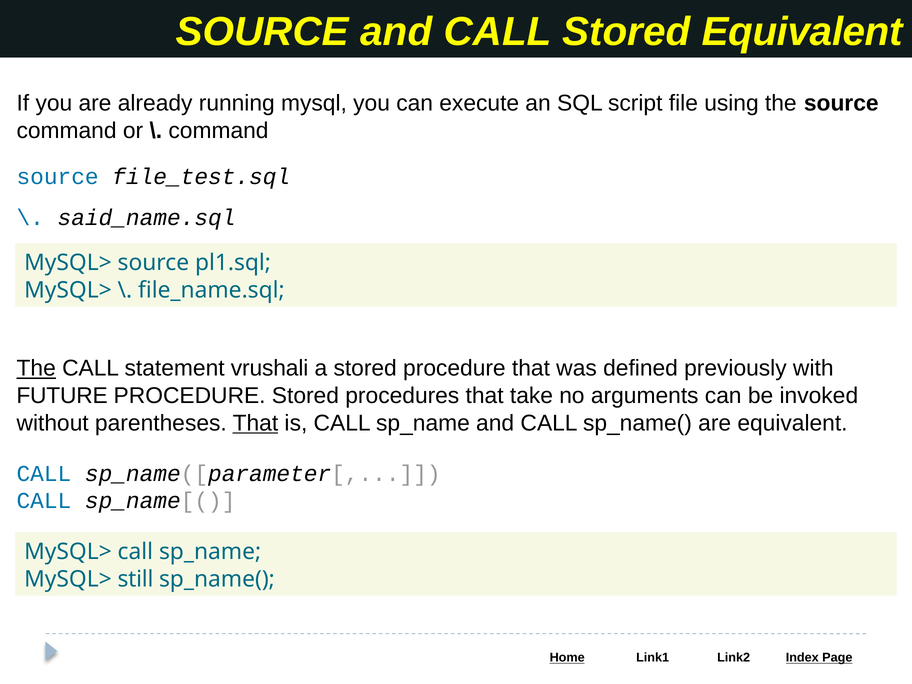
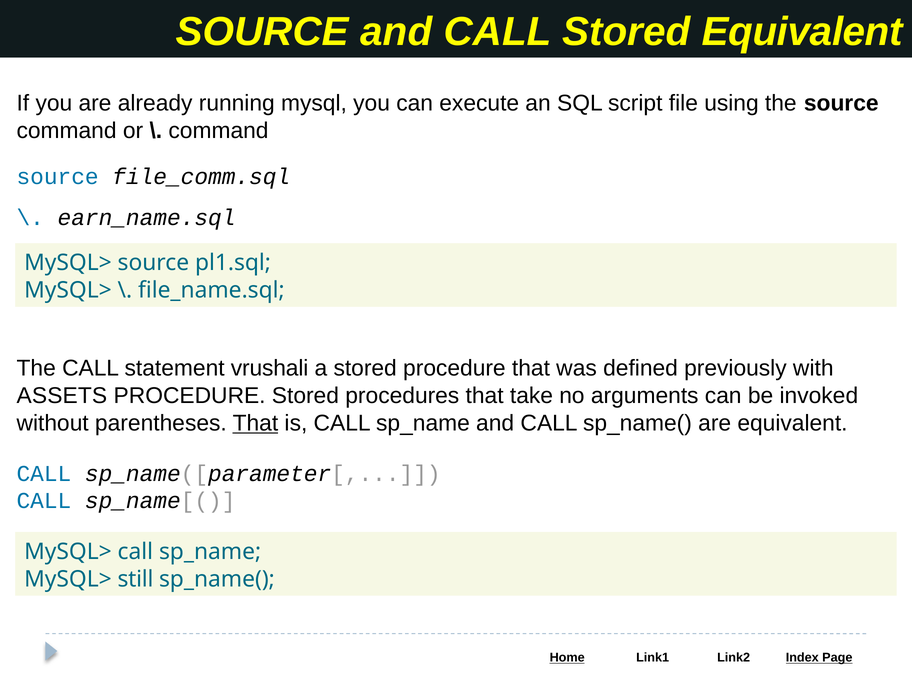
file_test.sql: file_test.sql -> file_comm.sql (201, 177)
said_name.sql: said_name.sql -> earn_name.sql (147, 218)
The underline: present -> none (36, 368)
FUTURE: FUTURE -> ASSETS (62, 396)
